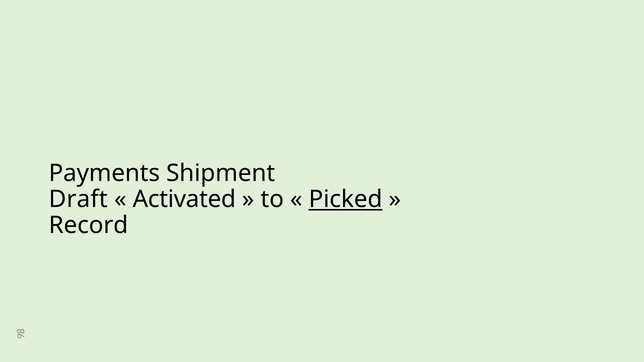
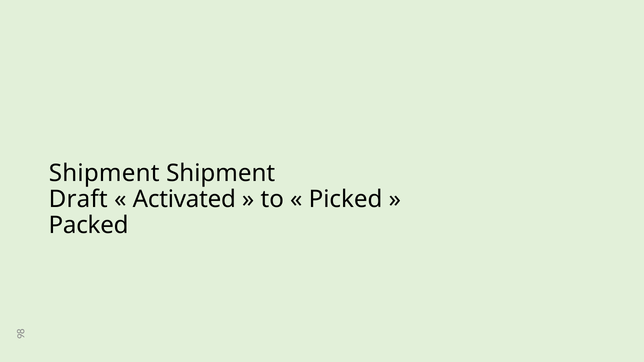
Payments: Payments -> Shipment (104, 173)
Picked underline: present -> none (346, 199)
Record: Record -> Packed (89, 225)
